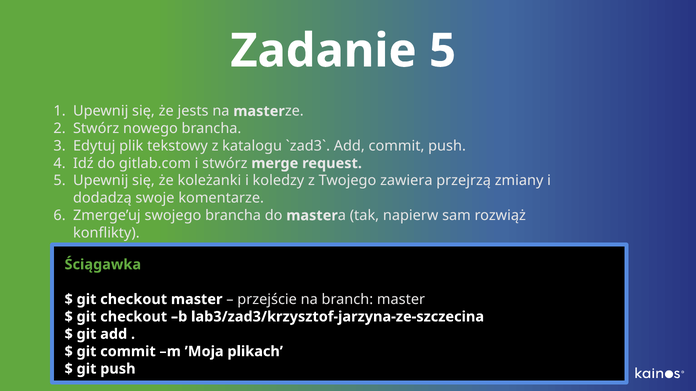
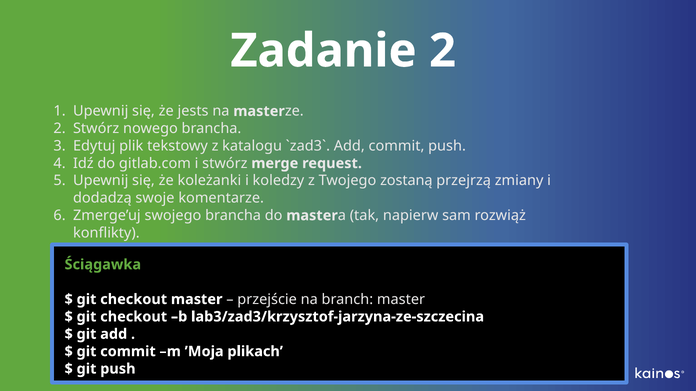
Zadanie 5: 5 -> 2 (442, 51)
zawiera: zawiera -> zostaną (406, 181)
